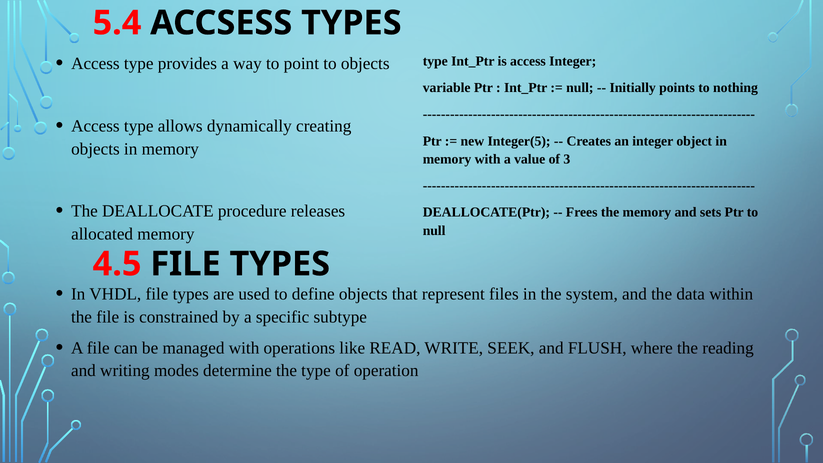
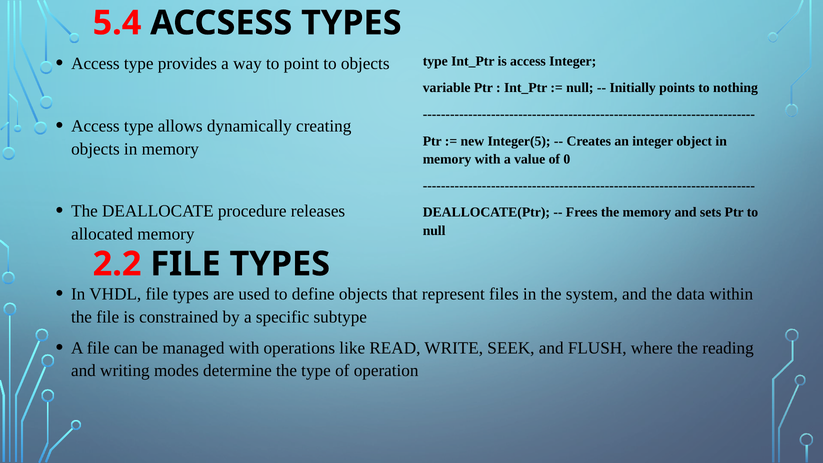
3: 3 -> 0 (567, 159)
4.5: 4.5 -> 2.2 (117, 264)
